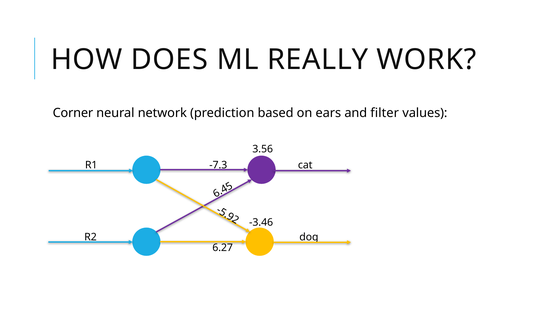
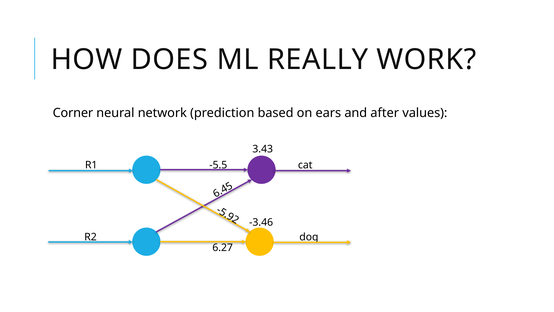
filter: filter -> after (385, 113)
3.56: 3.56 -> 3.43 (263, 149)
-7.3: -7.3 -> -5.5 (218, 165)
